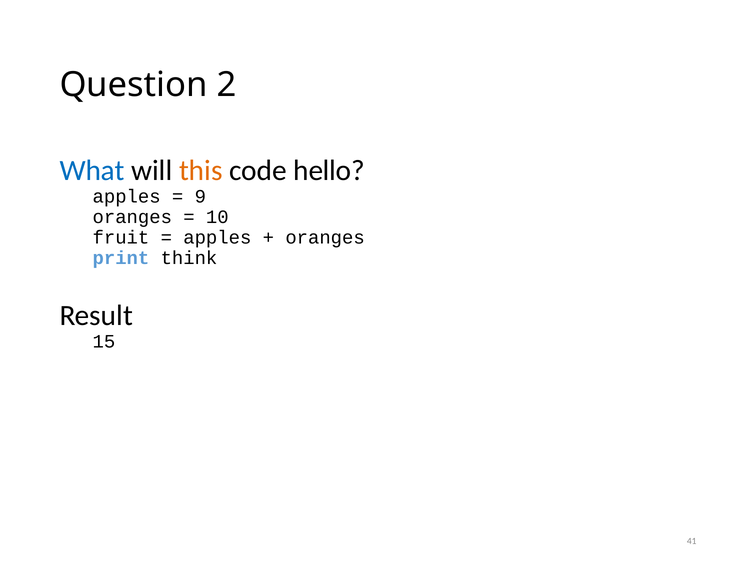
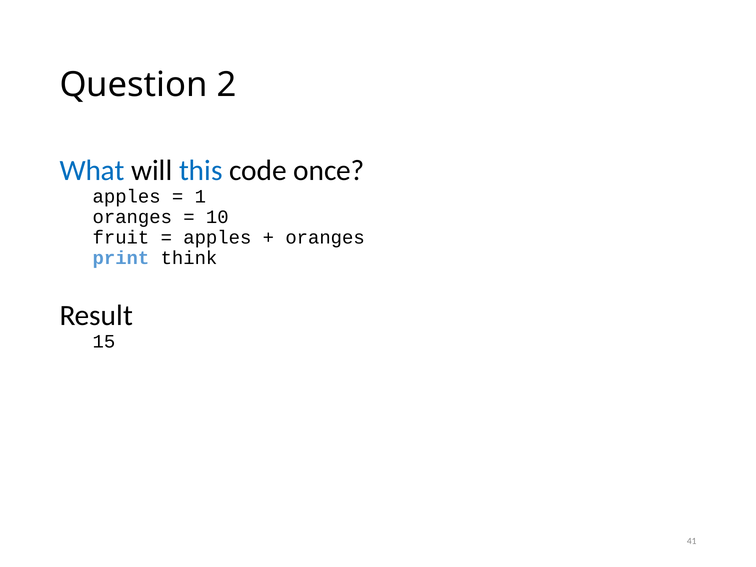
this colour: orange -> blue (201, 170)
hello: hello -> once (329, 170)
9: 9 -> 1 (200, 197)
